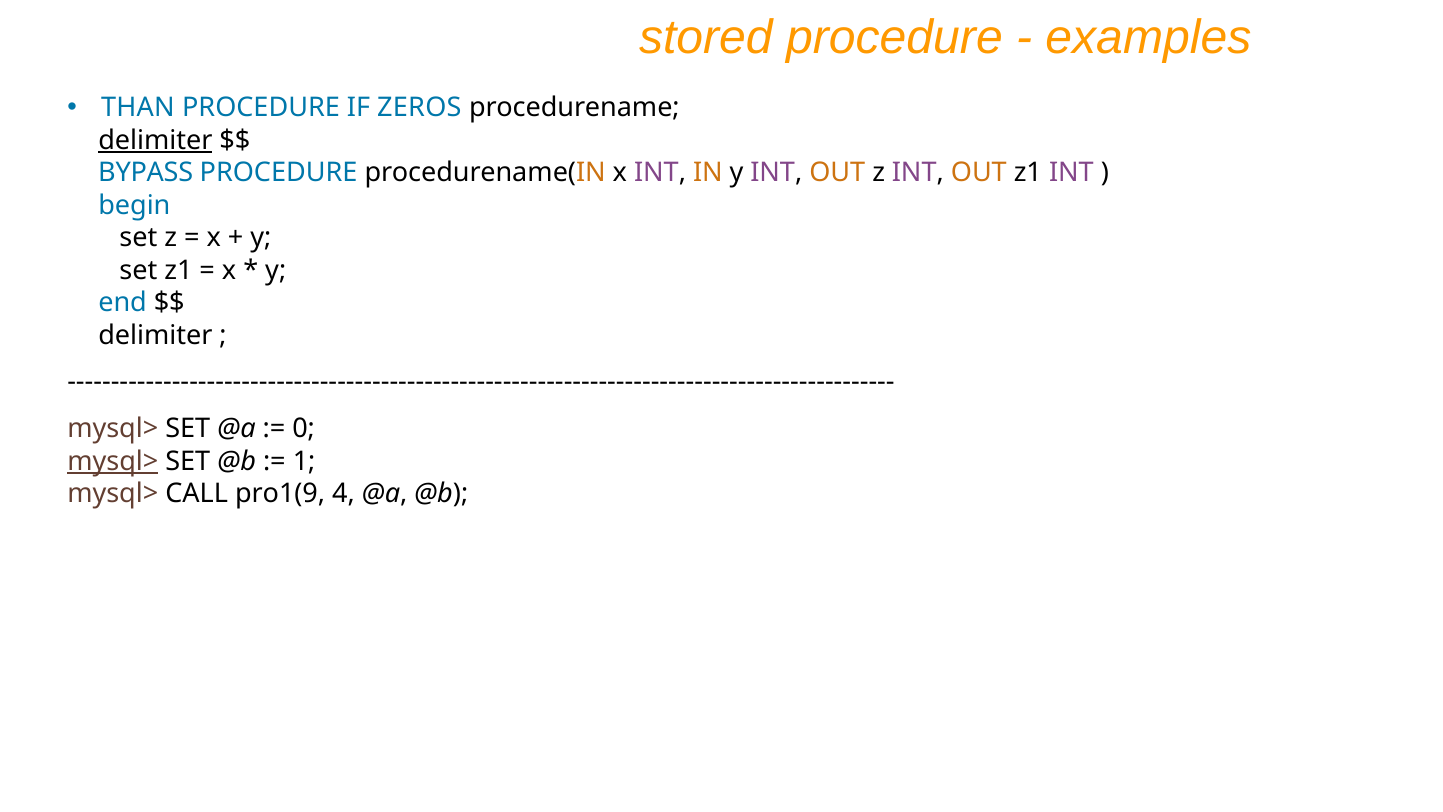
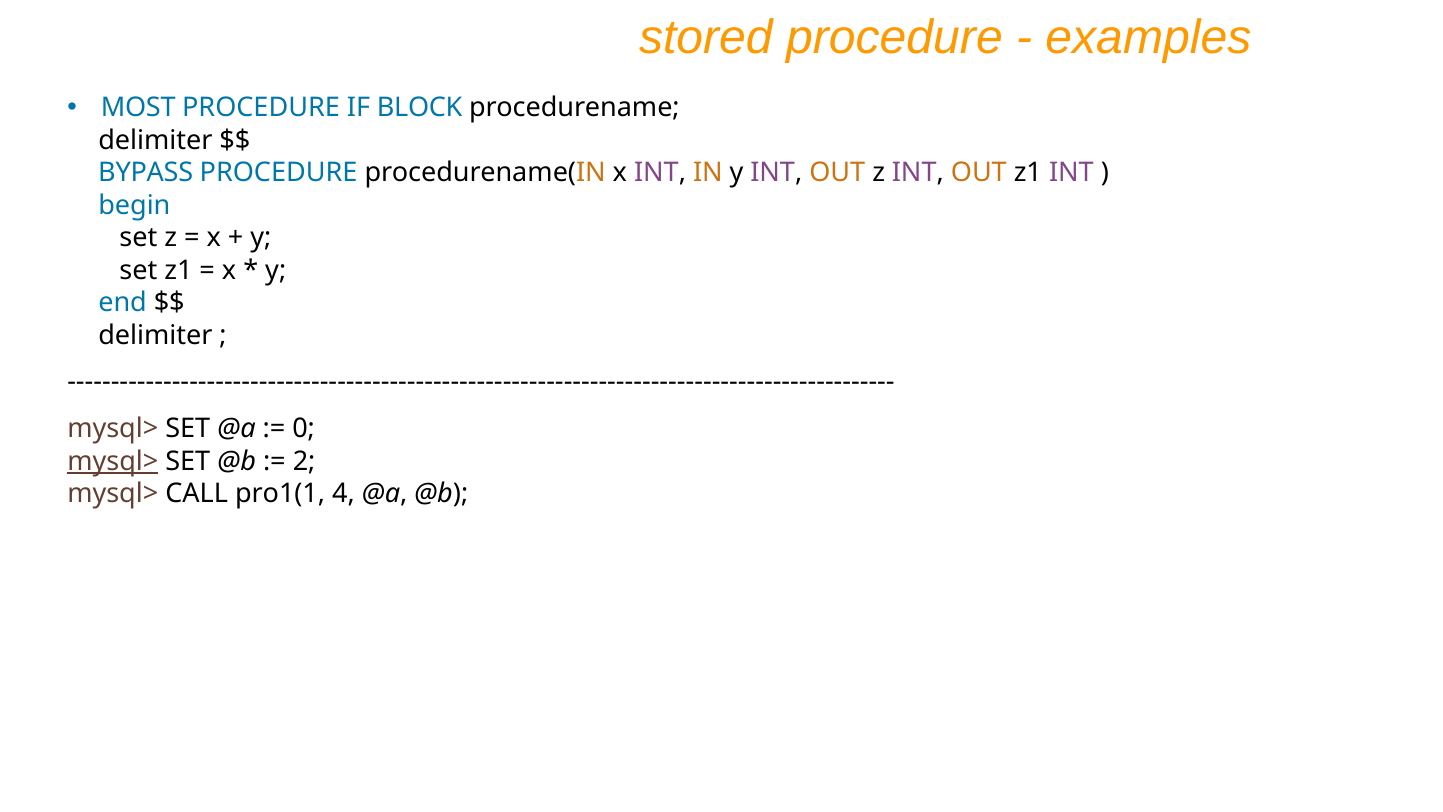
THAN: THAN -> MOST (138, 108)
ZEROS: ZEROS -> BLOCK (420, 108)
delimiter underline: present -> none (155, 140)
1: 1 -> 2 (304, 461)
pro1(9: pro1(9 -> pro1(1 (280, 494)
